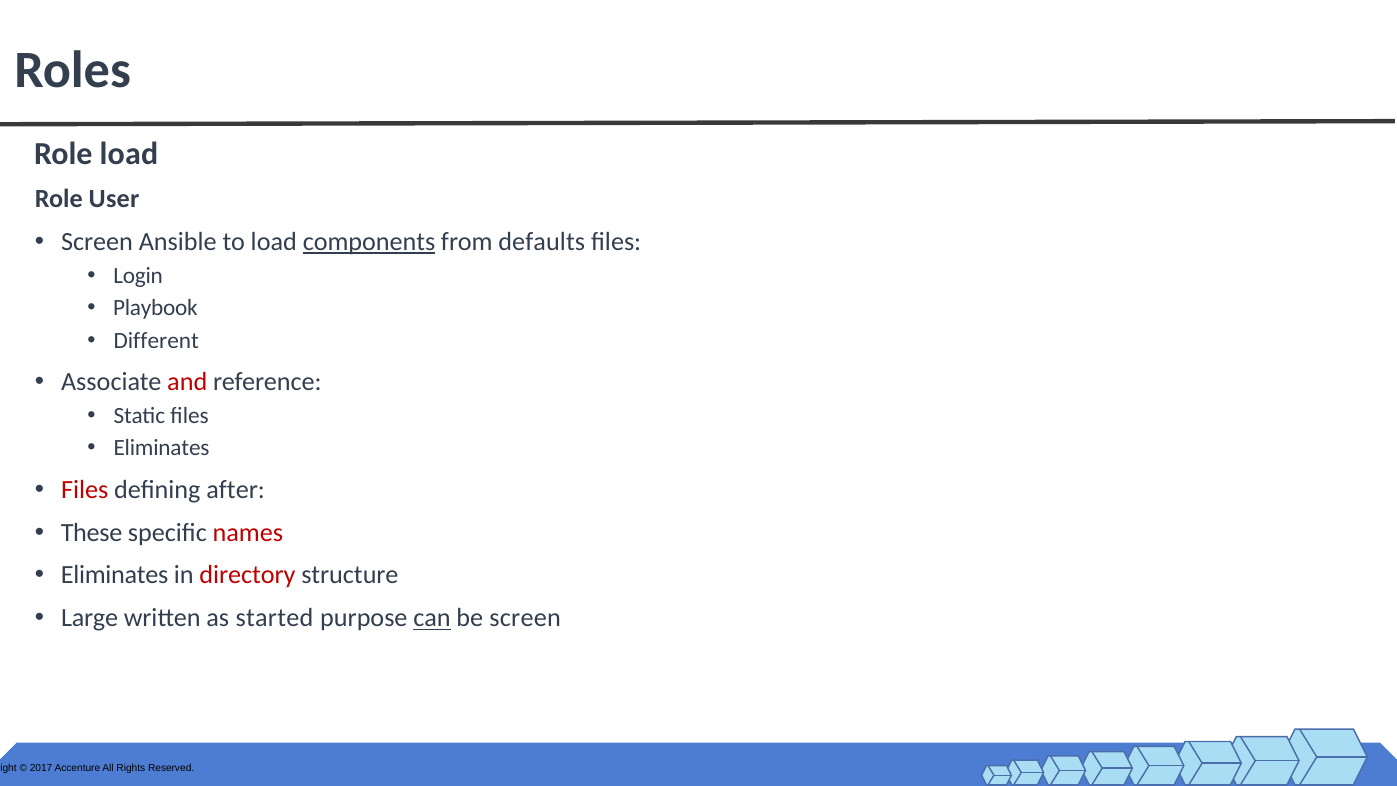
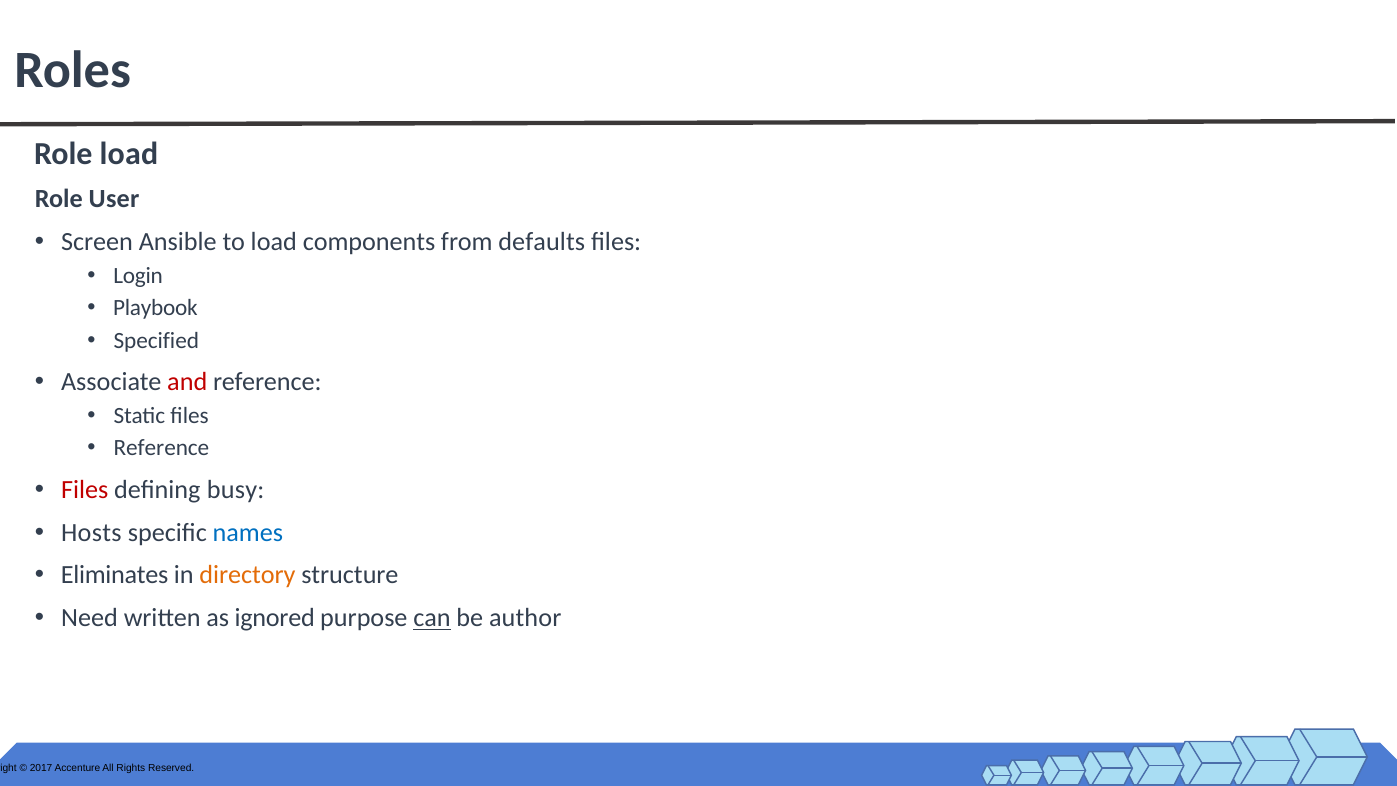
components underline: present -> none (369, 242)
Different: Different -> Specified (156, 341)
Eliminates: Eliminates -> Reference (161, 448)
after: after -> busy (236, 489)
These: These -> Hosts (91, 532)
names colour: red -> blue (248, 532)
directory colour: red -> orange (247, 575)
Large: Large -> Need (89, 618)
started: started -> ignored (275, 618)
be screen: screen -> author (525, 618)
